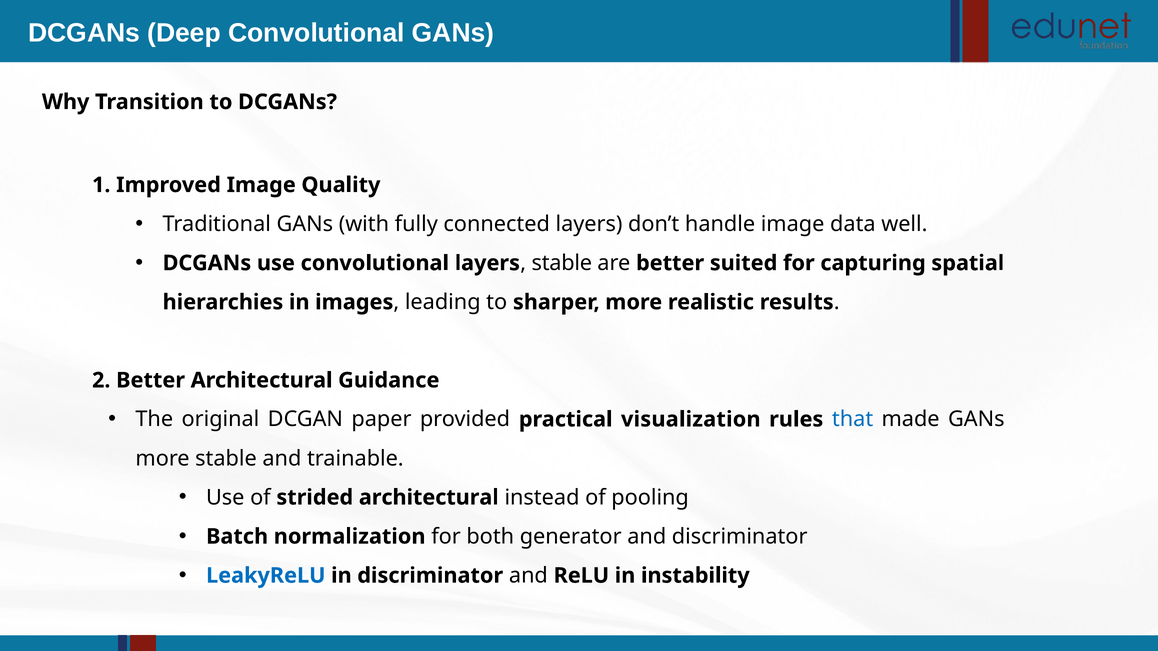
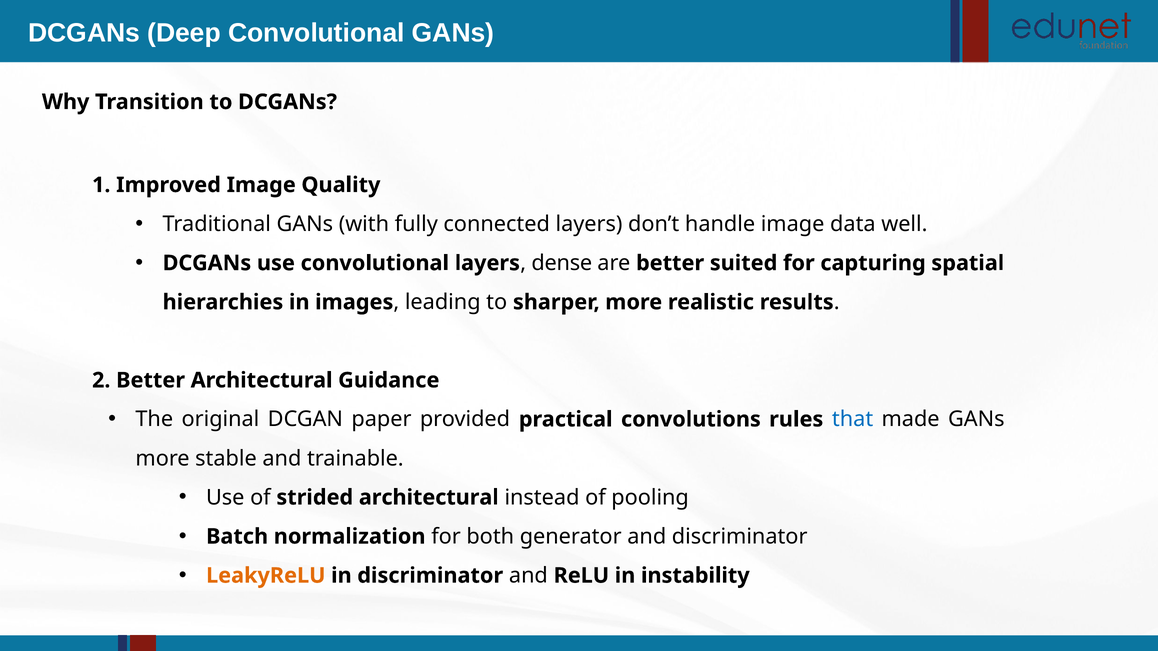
stable: stable -> dense (562, 263)
visualization: visualization -> convolutions (691, 420)
LeakyReLU colour: blue -> orange (266, 576)
